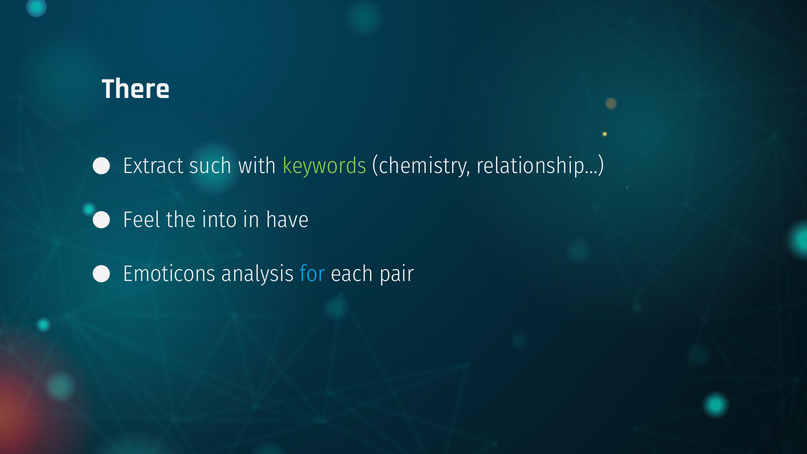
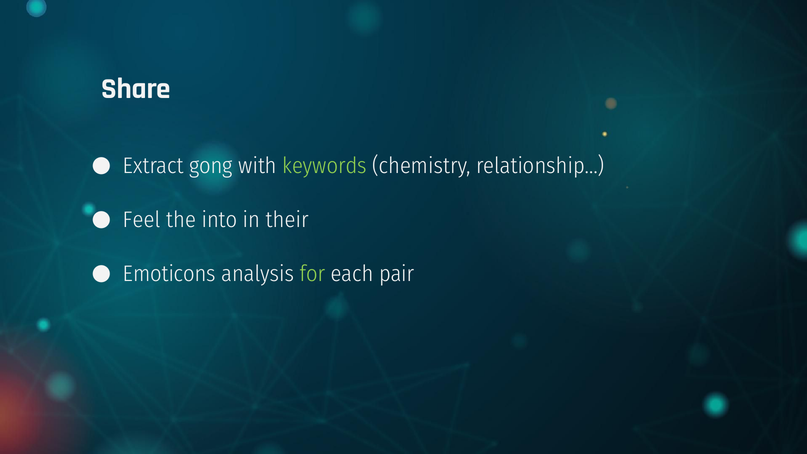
There: There -> Share (136, 88)
such: such -> gong (211, 166)
have: have -> their (287, 220)
for colour: light blue -> light green (312, 274)
